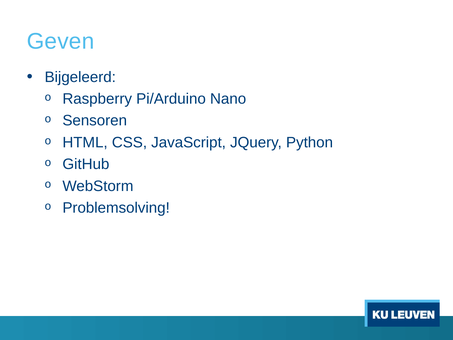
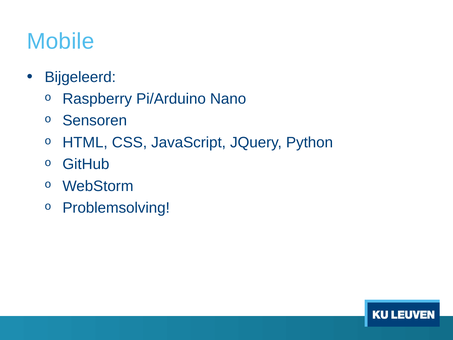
Geven: Geven -> Mobile (61, 41)
